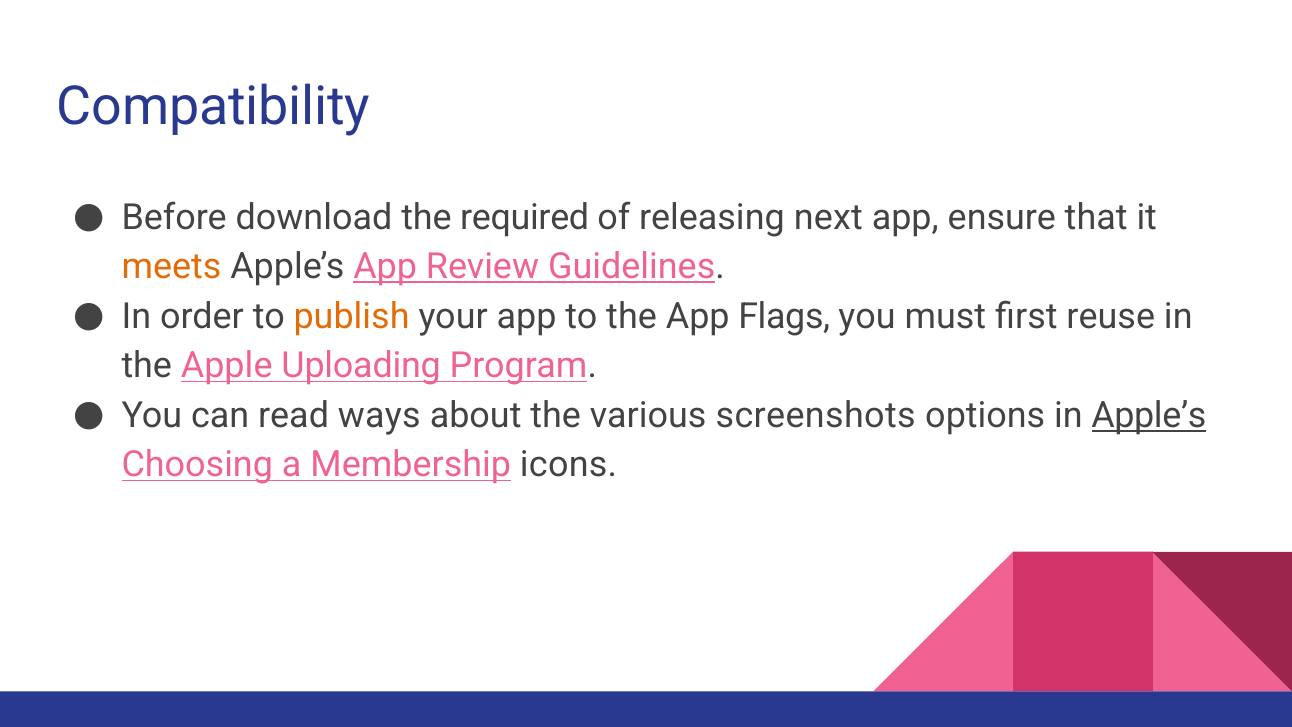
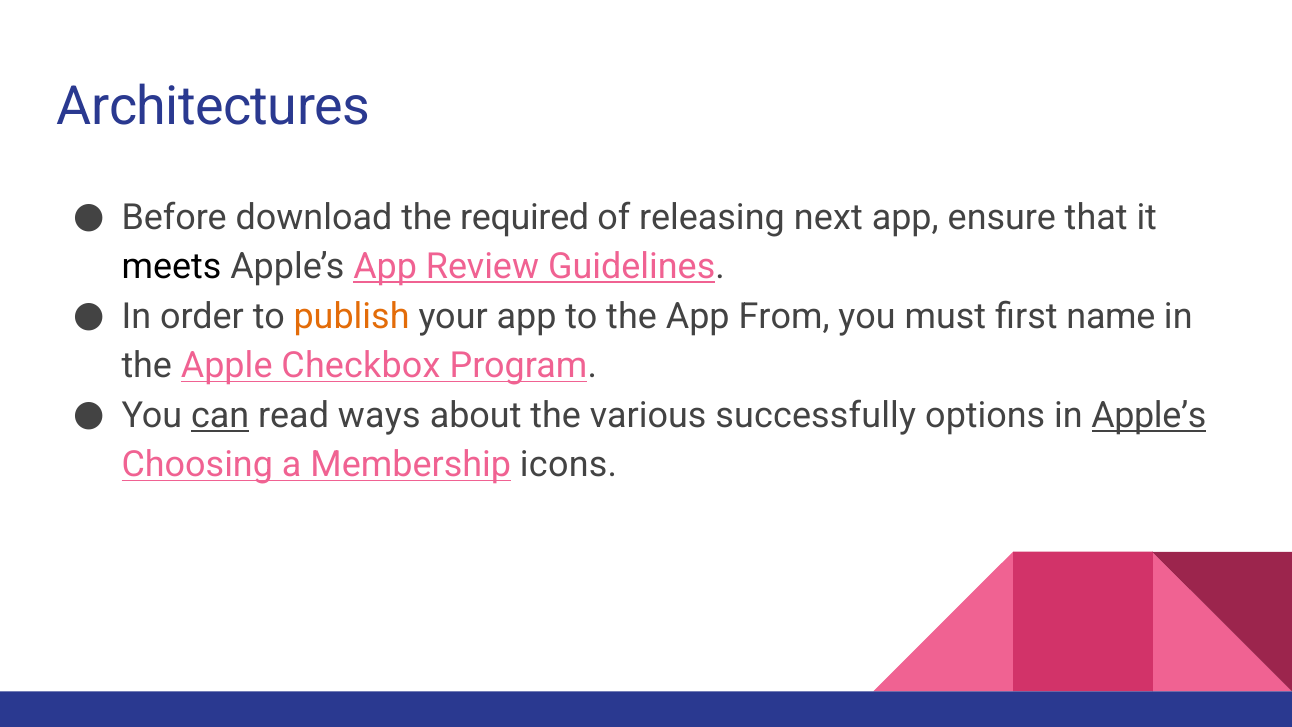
Compatibility: Compatibility -> Architectures (214, 107)
meets colour: orange -> black (171, 267)
Flags: Flags -> From (784, 316)
reuse: reuse -> name (1111, 316)
Uploading: Uploading -> Checkbox (361, 366)
can underline: none -> present (220, 415)
screenshots: screenshots -> successfully (816, 415)
